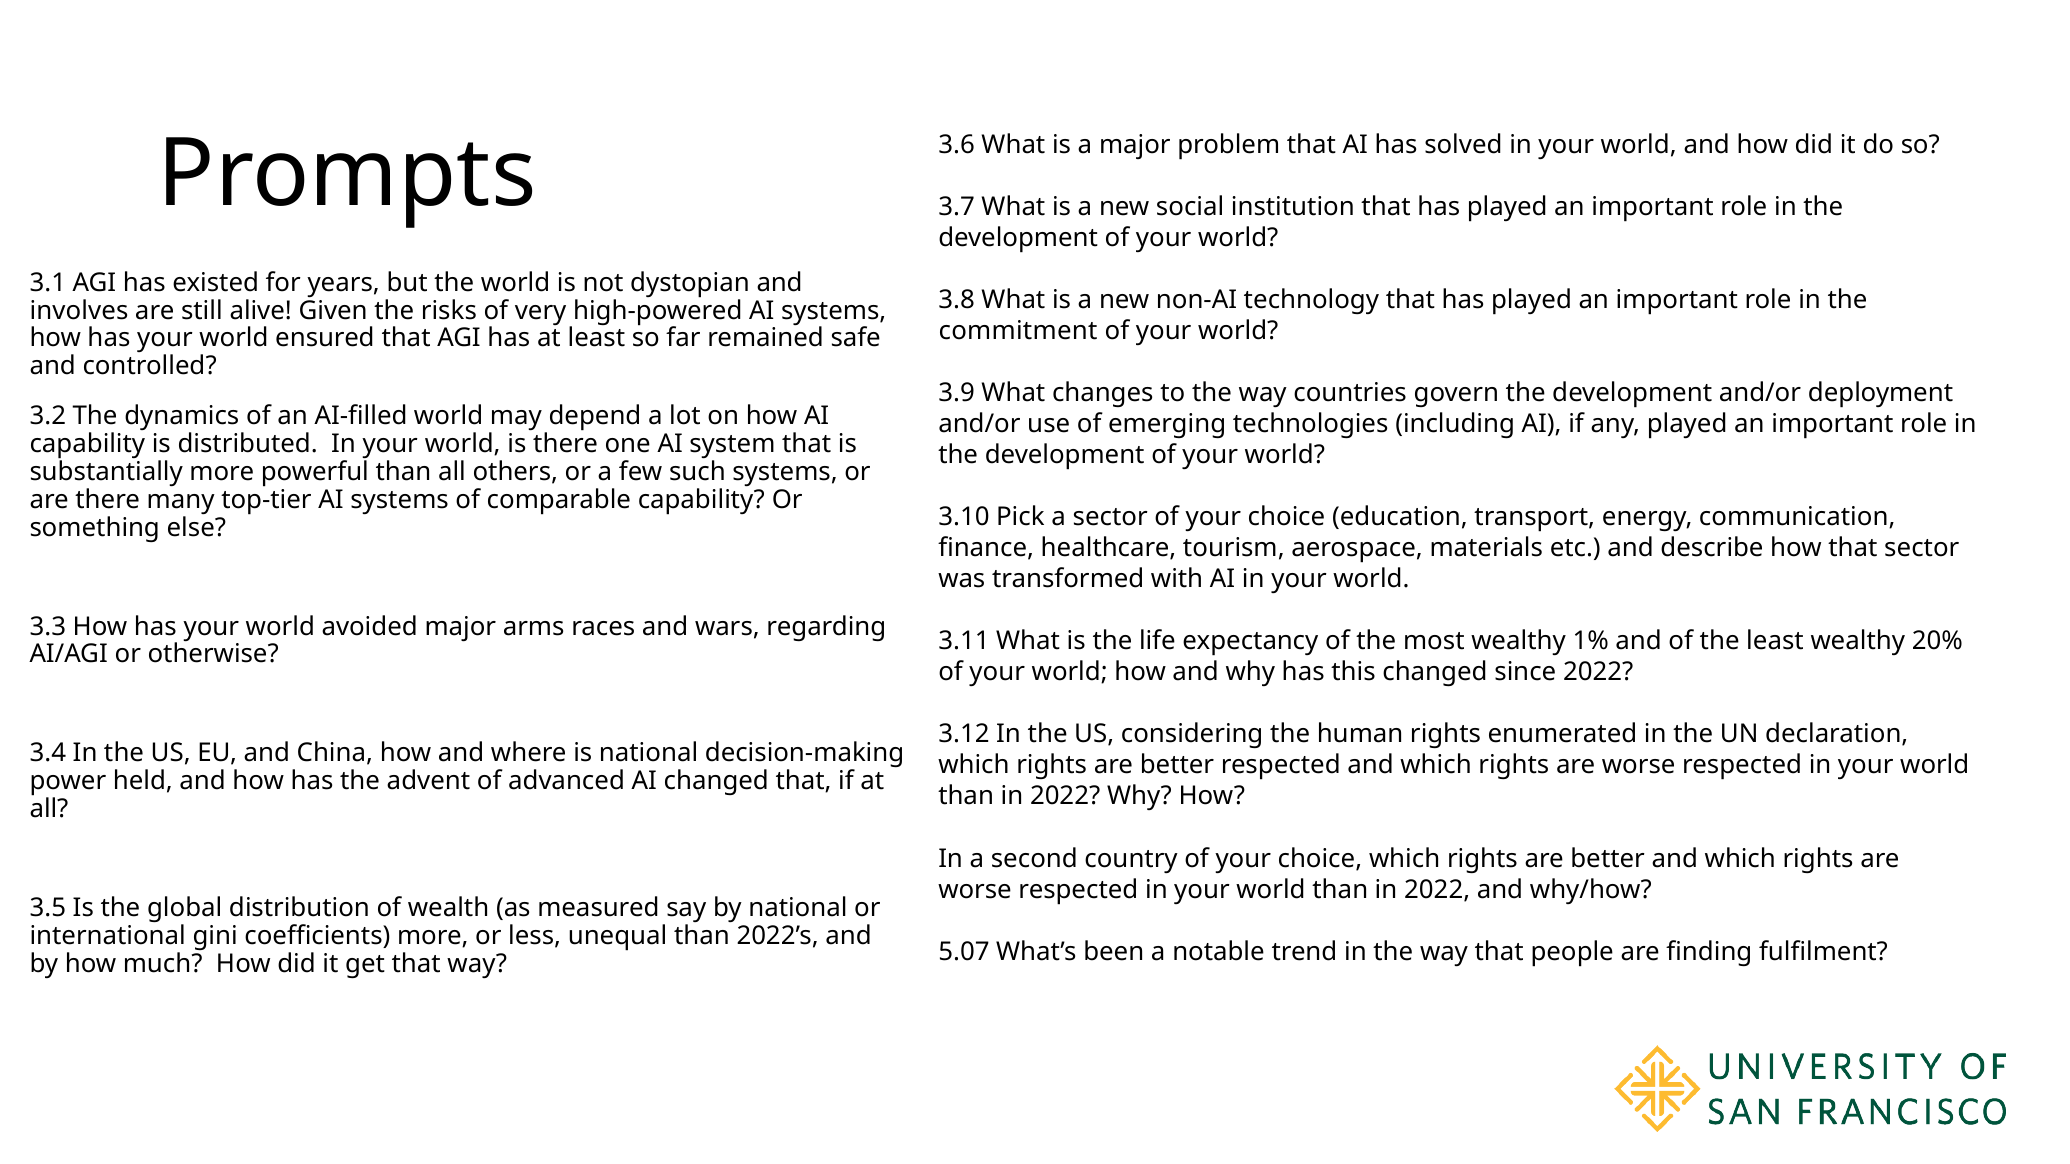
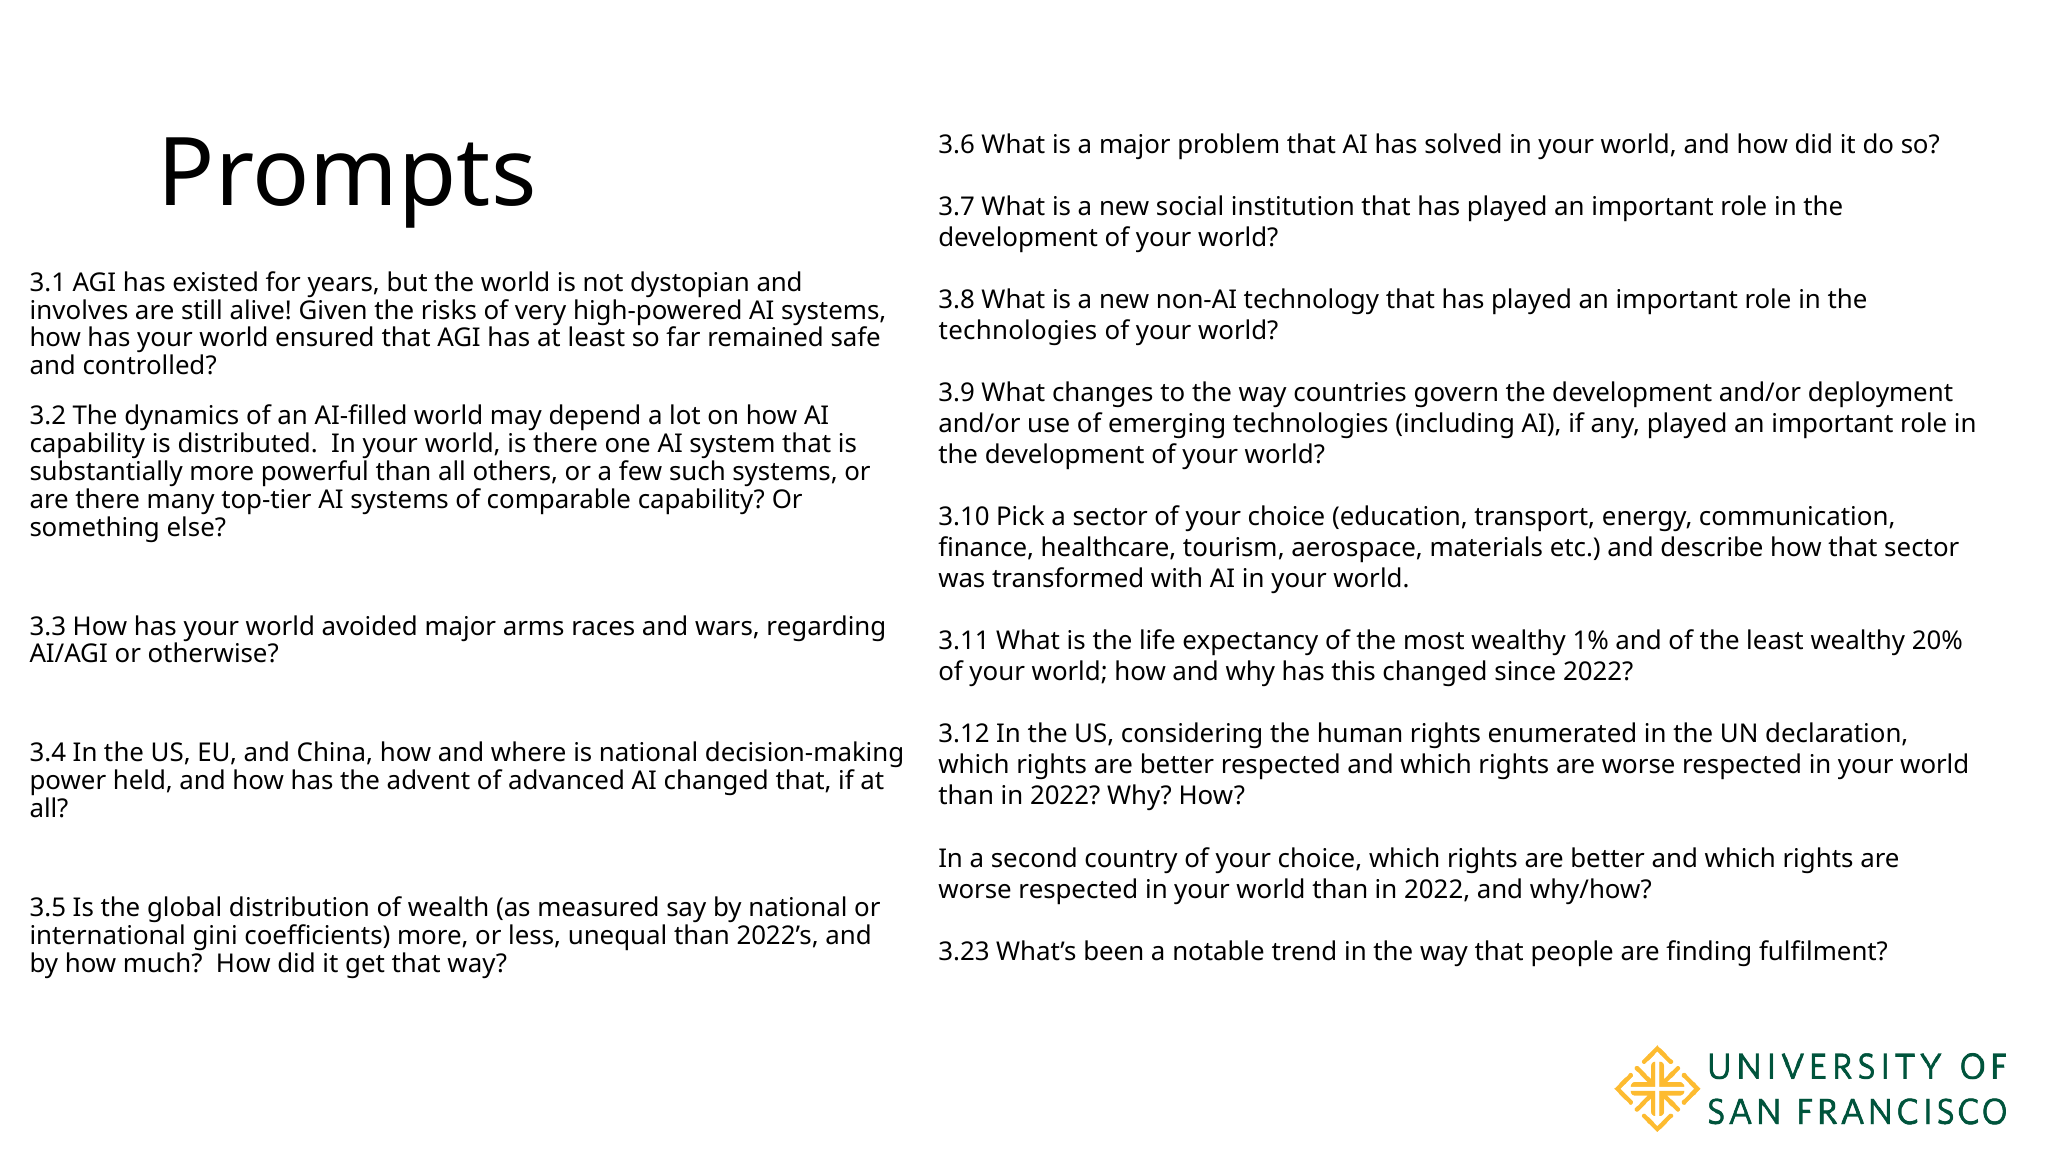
commitment: commitment -> technologies (1018, 331)
5.07: 5.07 -> 3.23 (964, 952)
